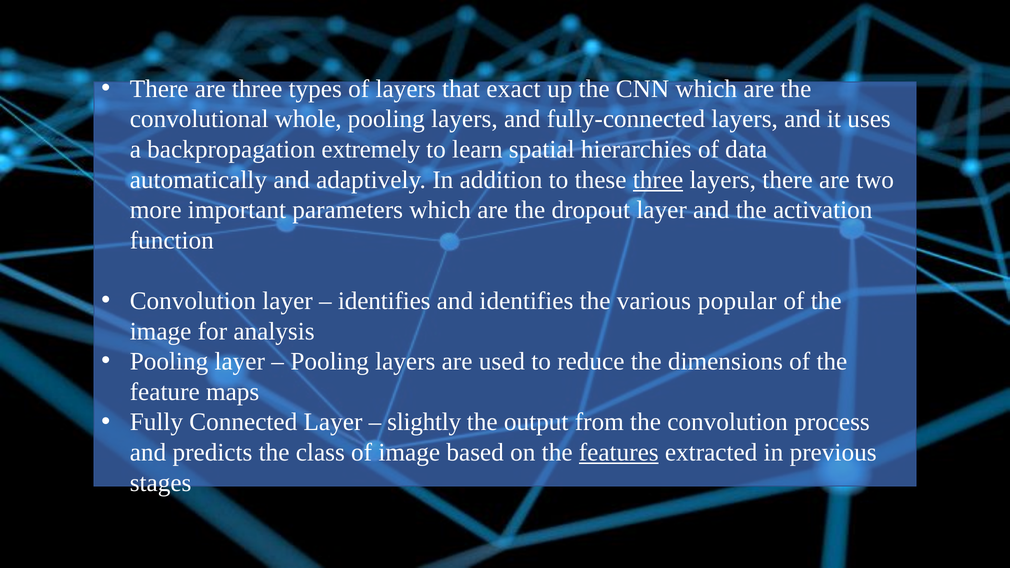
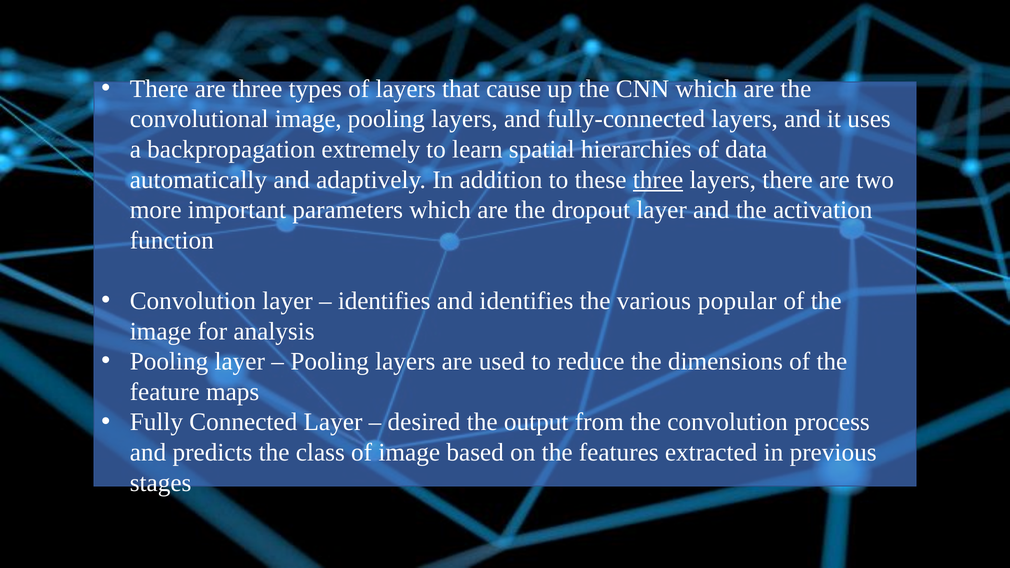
exact: exact -> cause (514, 89)
convolutional whole: whole -> image (308, 119)
slightly: slightly -> desired (424, 422)
features underline: present -> none (619, 452)
